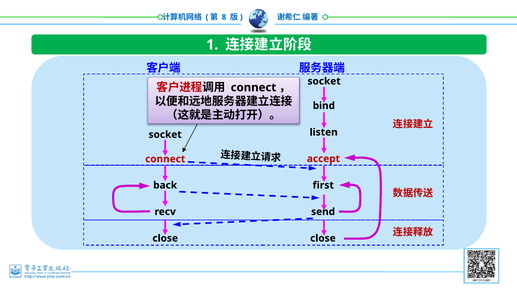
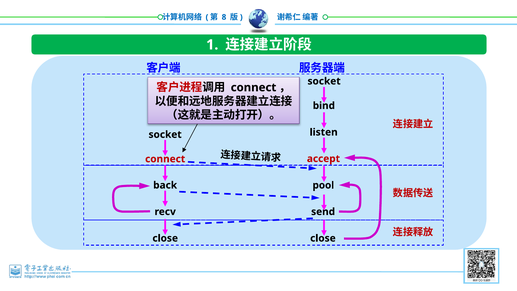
first: first -> pool (323, 185)
